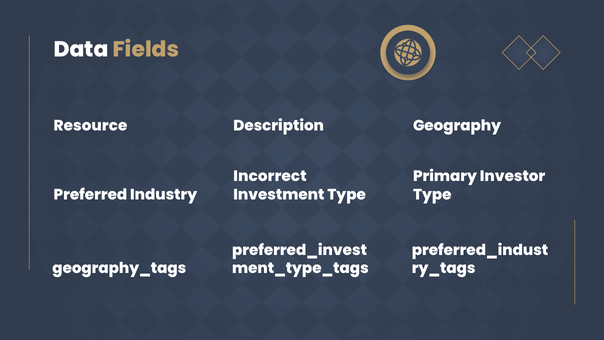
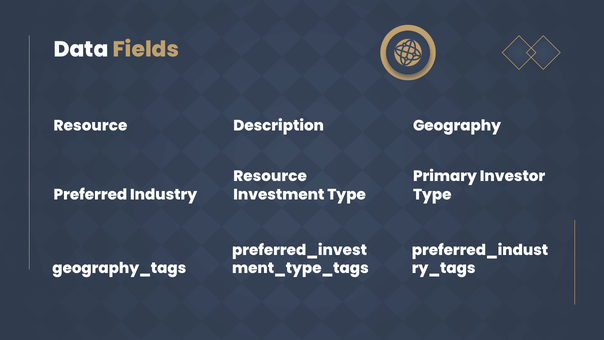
Incorrect: Incorrect -> Resource (270, 176)
